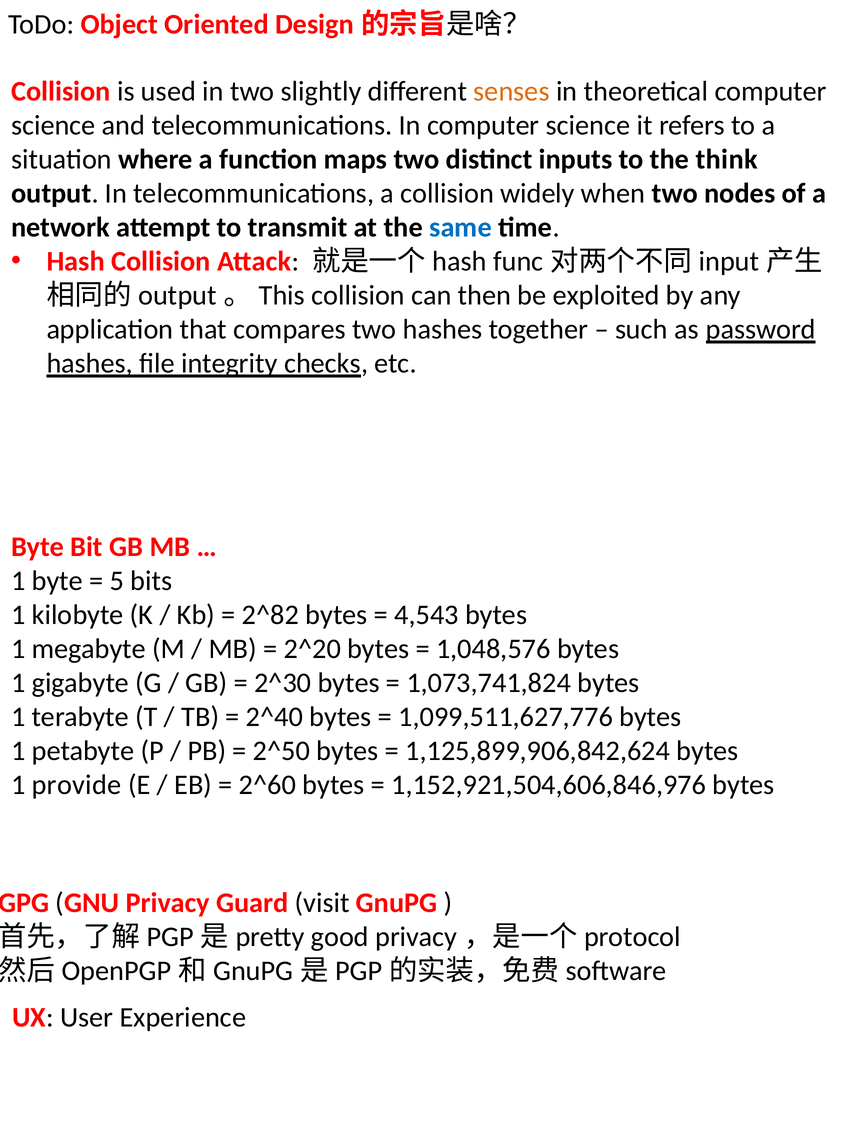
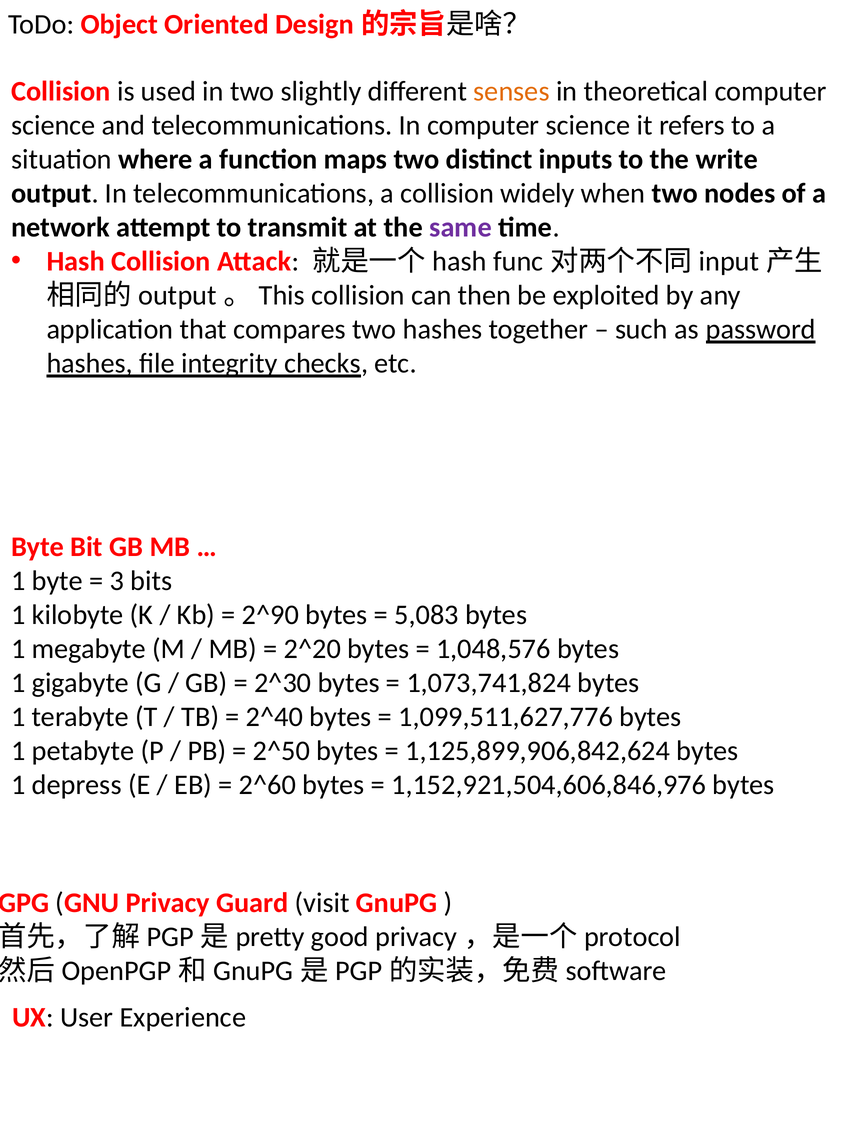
think: think -> write (727, 159)
same colour: blue -> purple (461, 227)
5: 5 -> 3 (117, 581)
2^82: 2^82 -> 2^90 (270, 615)
4,543: 4,543 -> 5,083 (426, 615)
provide: provide -> depress (77, 785)
